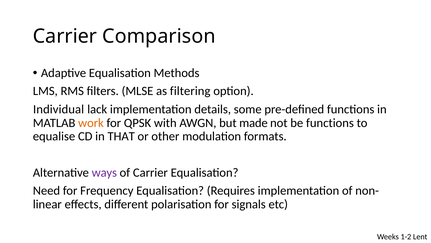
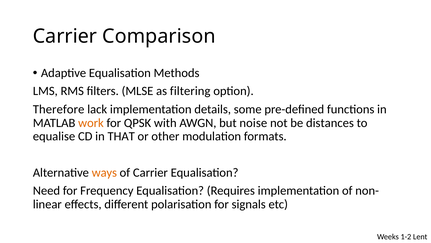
Individual: Individual -> Therefore (59, 109)
made: made -> noise (253, 123)
be functions: functions -> distances (330, 123)
ways colour: purple -> orange (104, 172)
